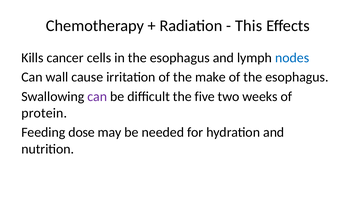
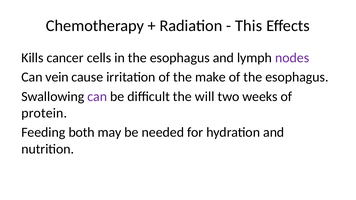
nodes colour: blue -> purple (292, 58)
wall: wall -> vein (57, 77)
five: five -> will (205, 97)
dose: dose -> both (82, 133)
